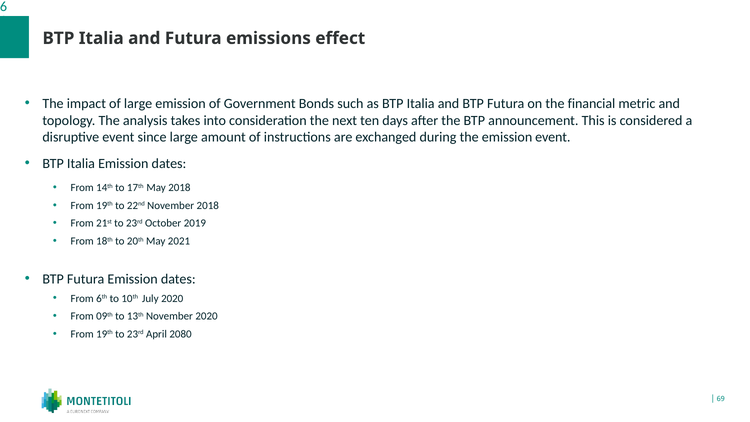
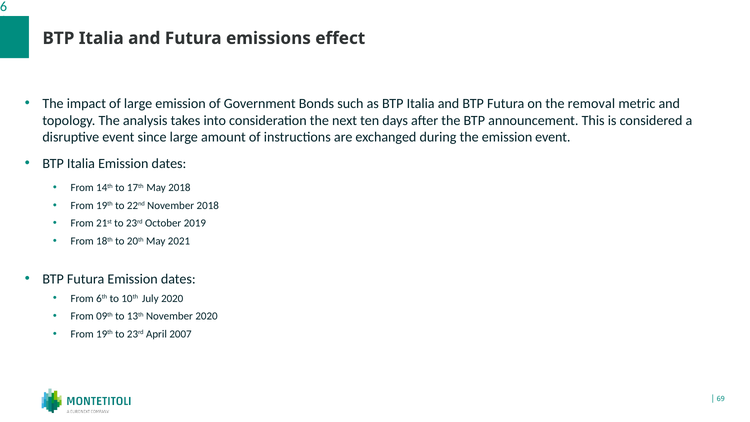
financial: financial -> removal (591, 104)
2080: 2080 -> 2007 (181, 334)
